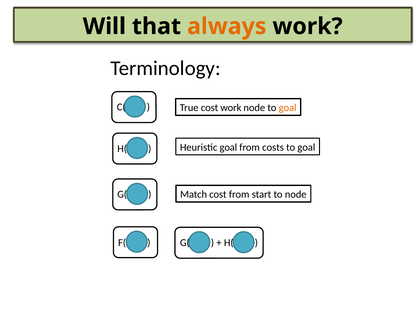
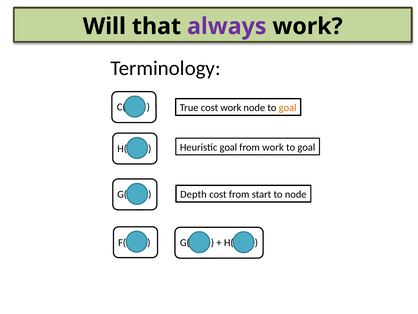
always colour: orange -> purple (227, 26)
from costs: costs -> work (273, 147)
Match: Match -> Depth (193, 194)
